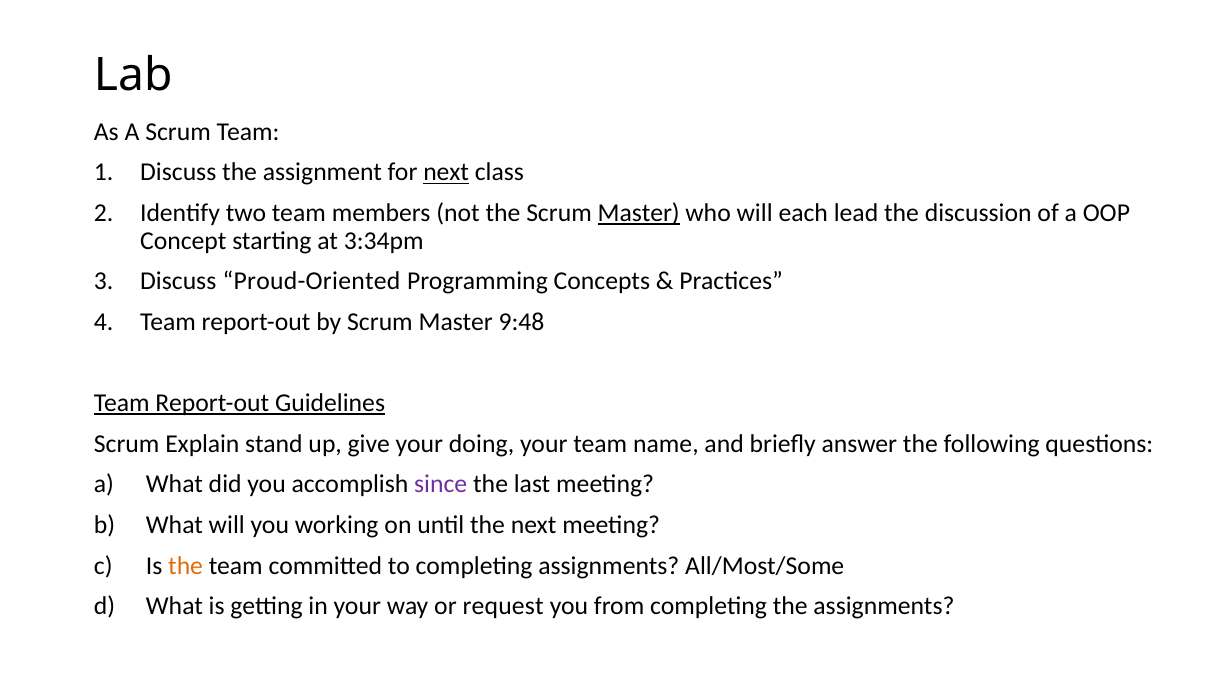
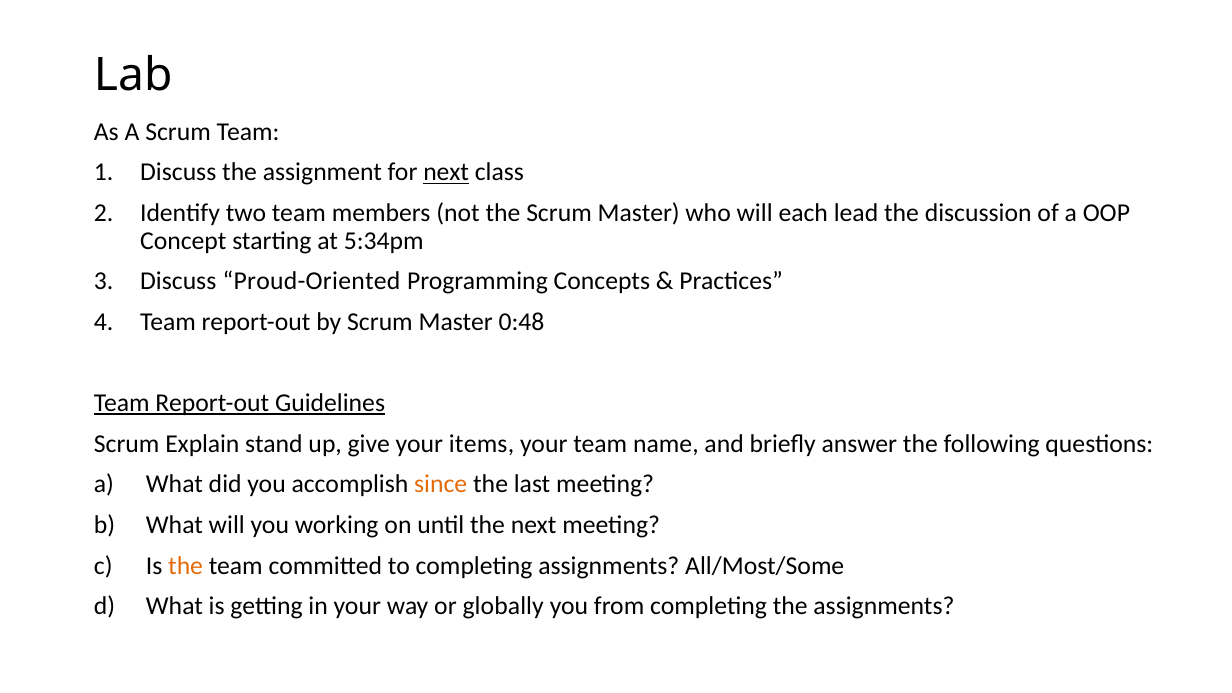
Master underline: present -> none (639, 213)
3:34pm: 3:34pm -> 5:34pm (384, 241)
9:48: 9:48 -> 0:48 (522, 322)
doing: doing -> items (481, 444)
since colour: purple -> orange (441, 484)
request: request -> globally (503, 606)
